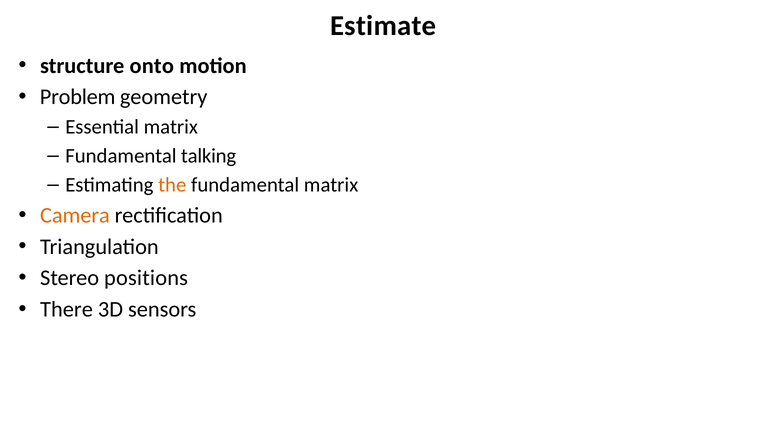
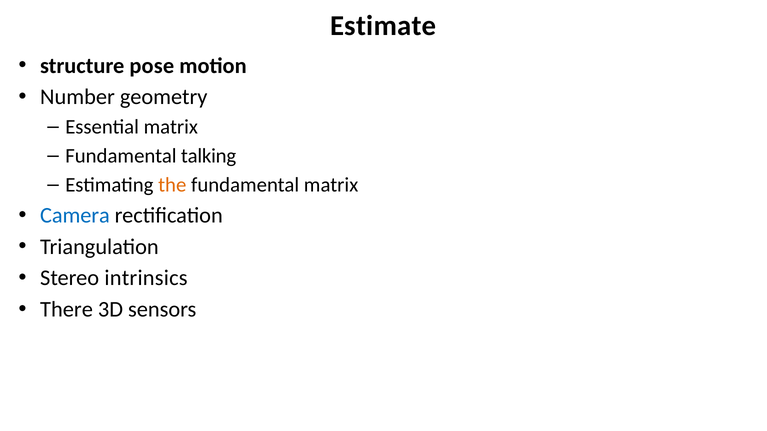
onto: onto -> pose (152, 66)
Problem: Problem -> Number (78, 97)
Camera colour: orange -> blue (75, 216)
positions: positions -> intrinsics (146, 278)
